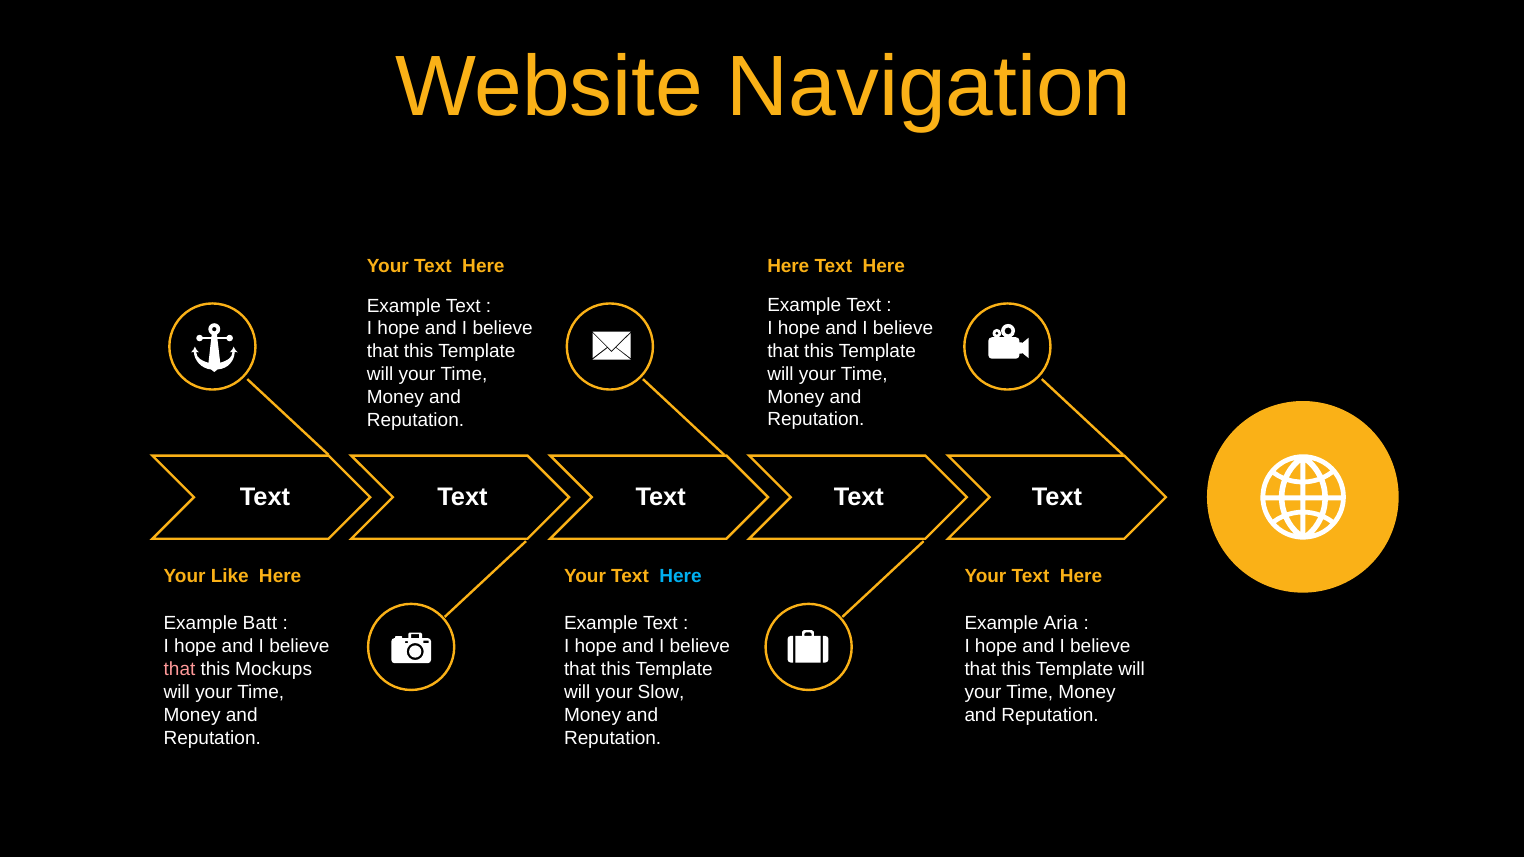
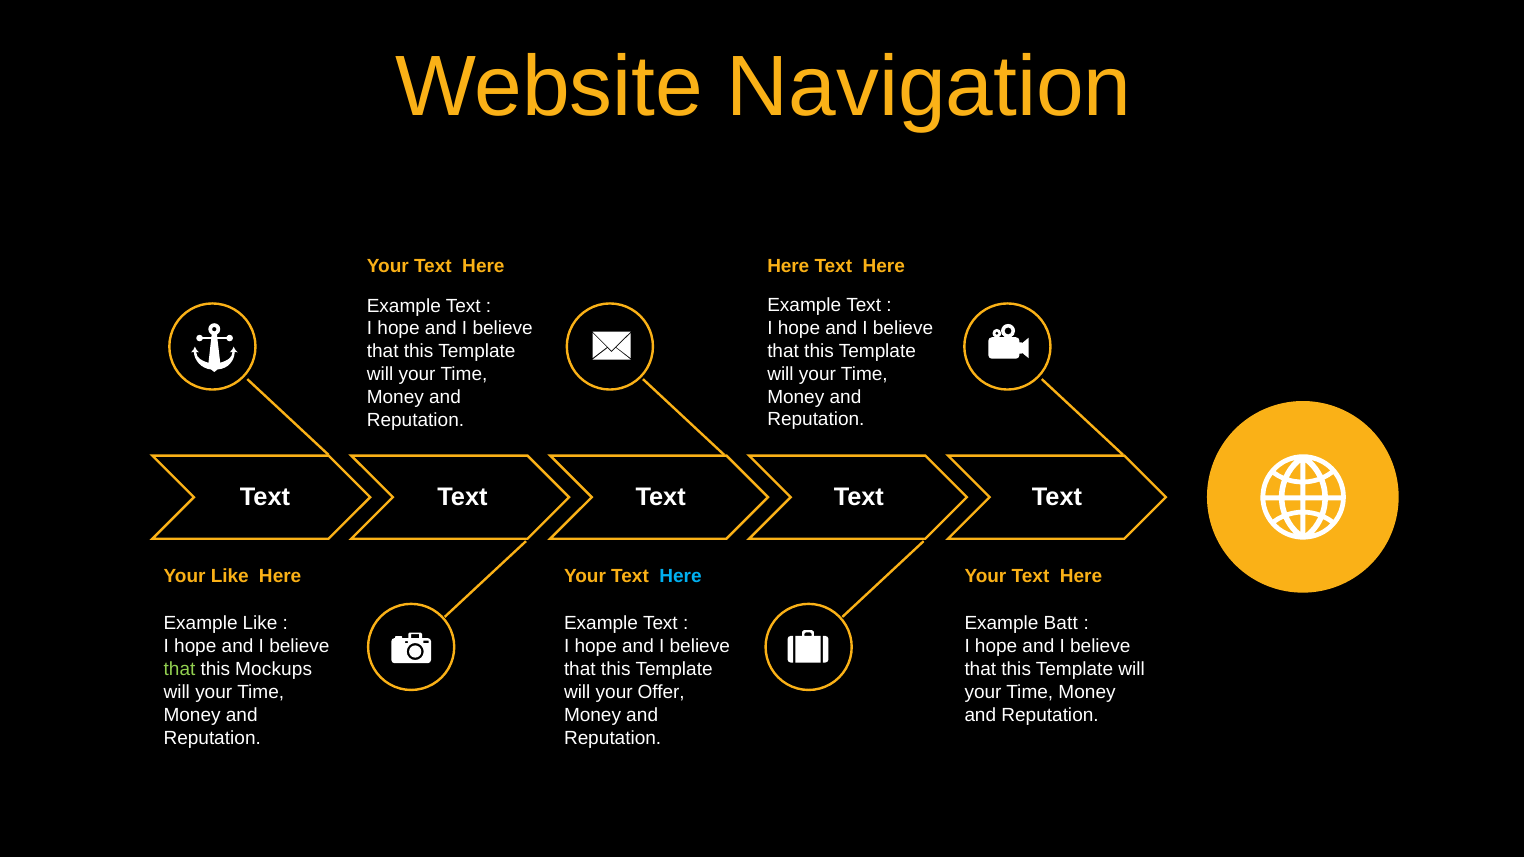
Example Batt: Batt -> Like (260, 624)
Aria: Aria -> Batt (1061, 624)
that colour: pink -> light green (180, 669)
Slow: Slow -> Offer (661, 692)
